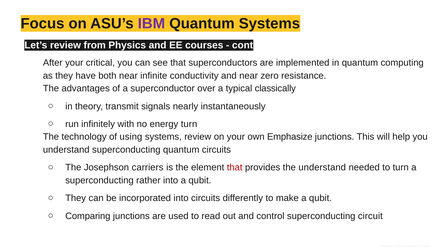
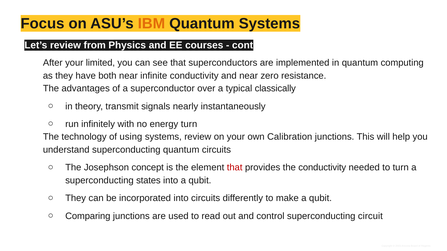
IBM colour: purple -> orange (151, 24)
critical: critical -> limited (100, 63)
Emphasize: Emphasize -> Calibration (290, 137)
carriers: carriers -> concept (148, 168)
the understand: understand -> conductivity (322, 168)
rather: rather -> states (148, 181)
